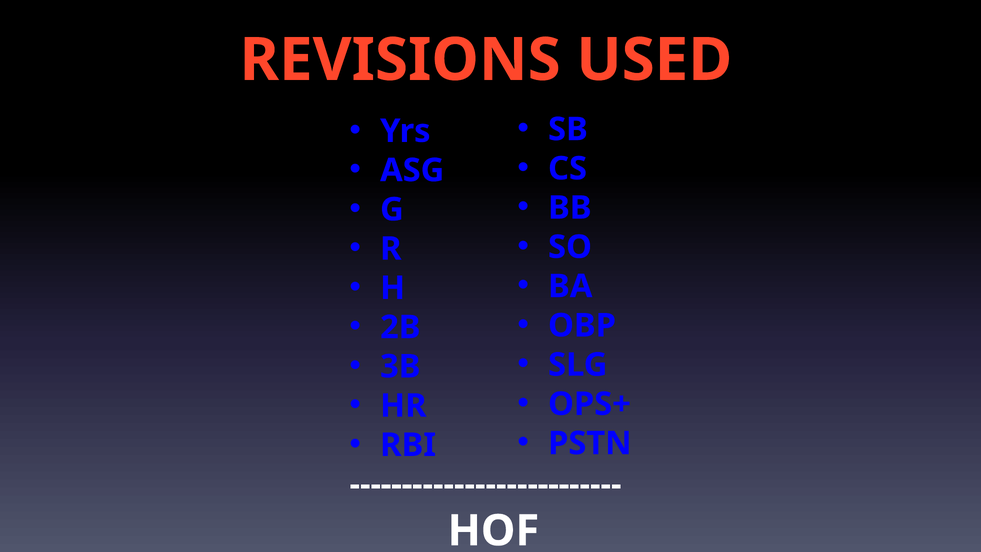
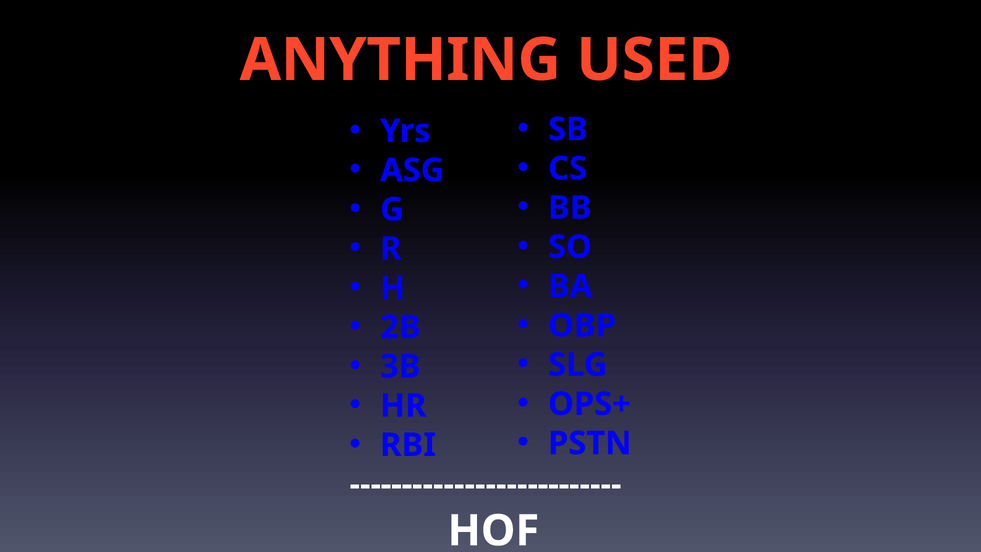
REVISIONS: REVISIONS -> ANYTHING (400, 60)
